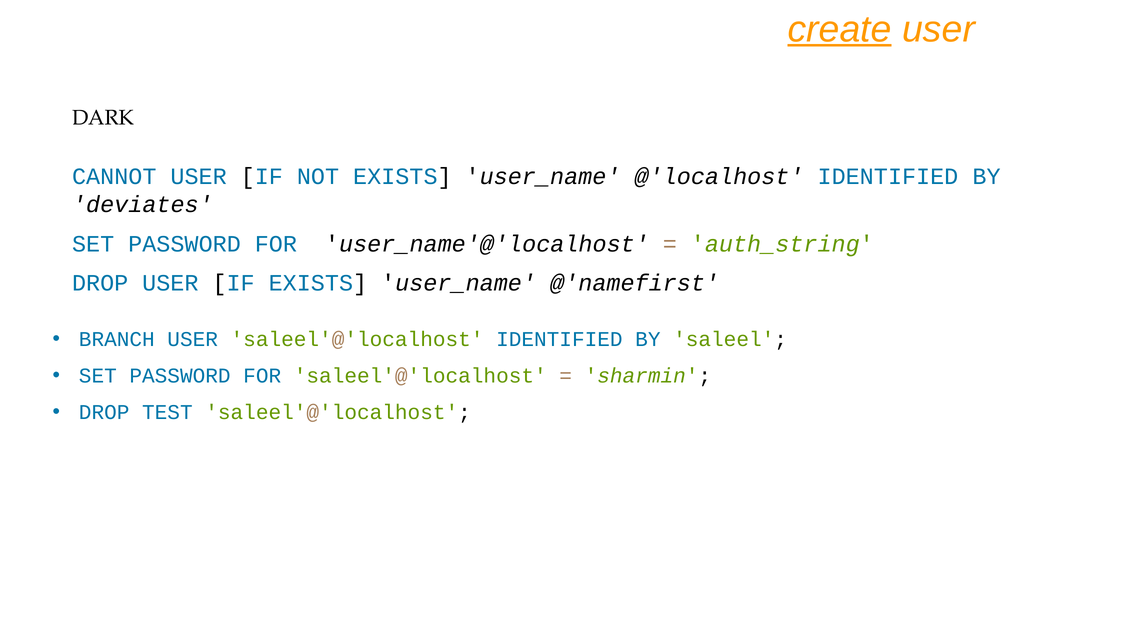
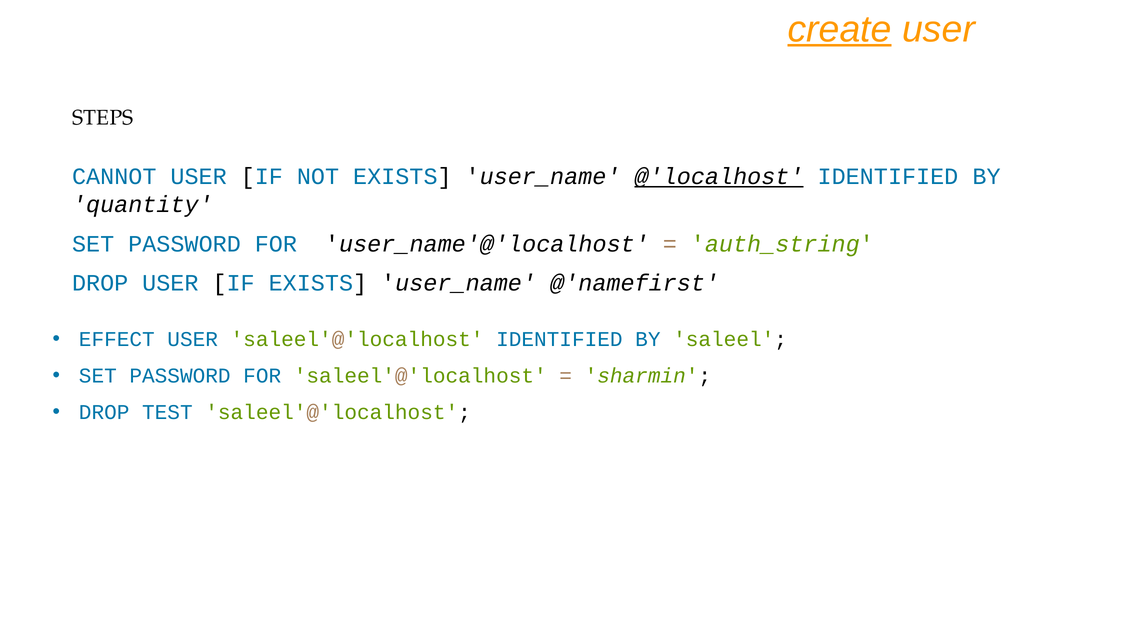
DARK: DARK -> STEPS (103, 118)
@'localhost underline: none -> present (719, 177)
deviates: deviates -> quantity (142, 205)
BRANCH: BRANCH -> EFFECT (117, 339)
